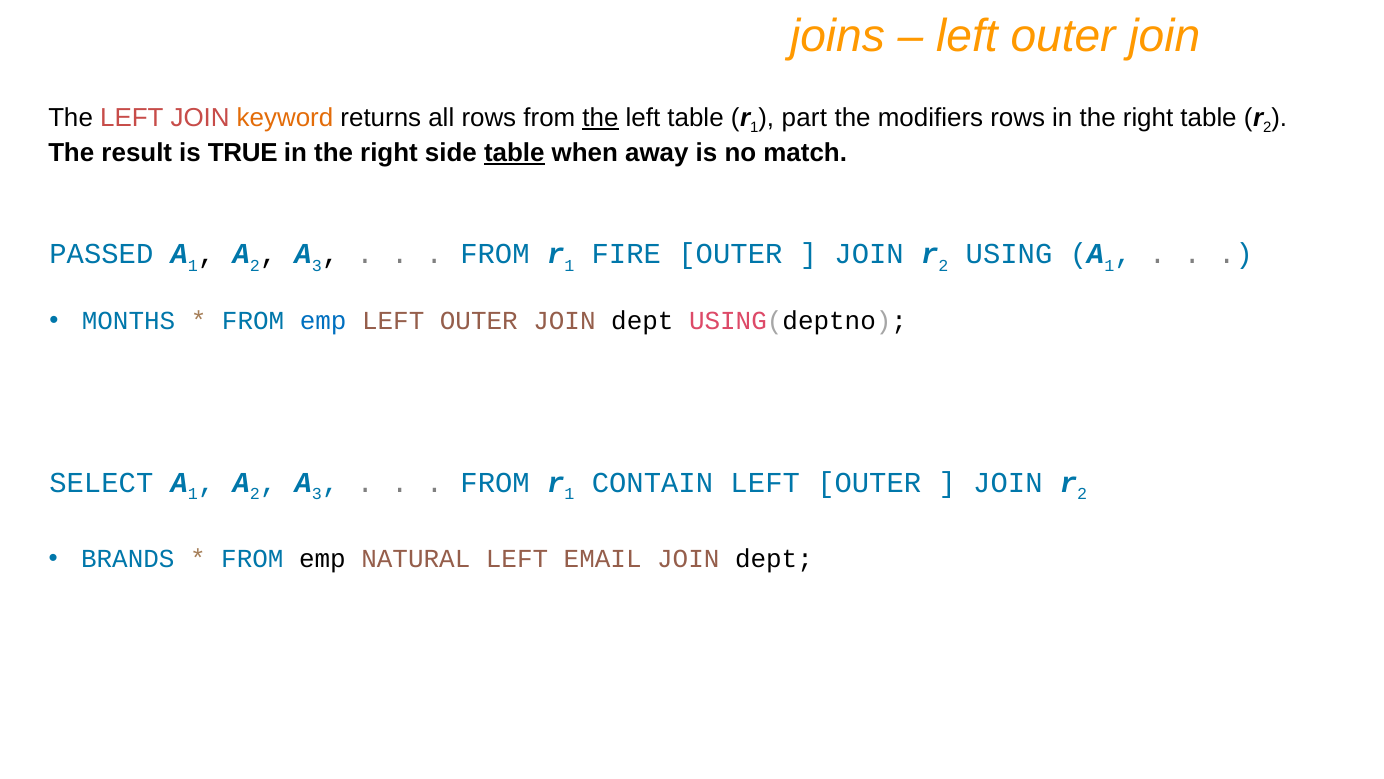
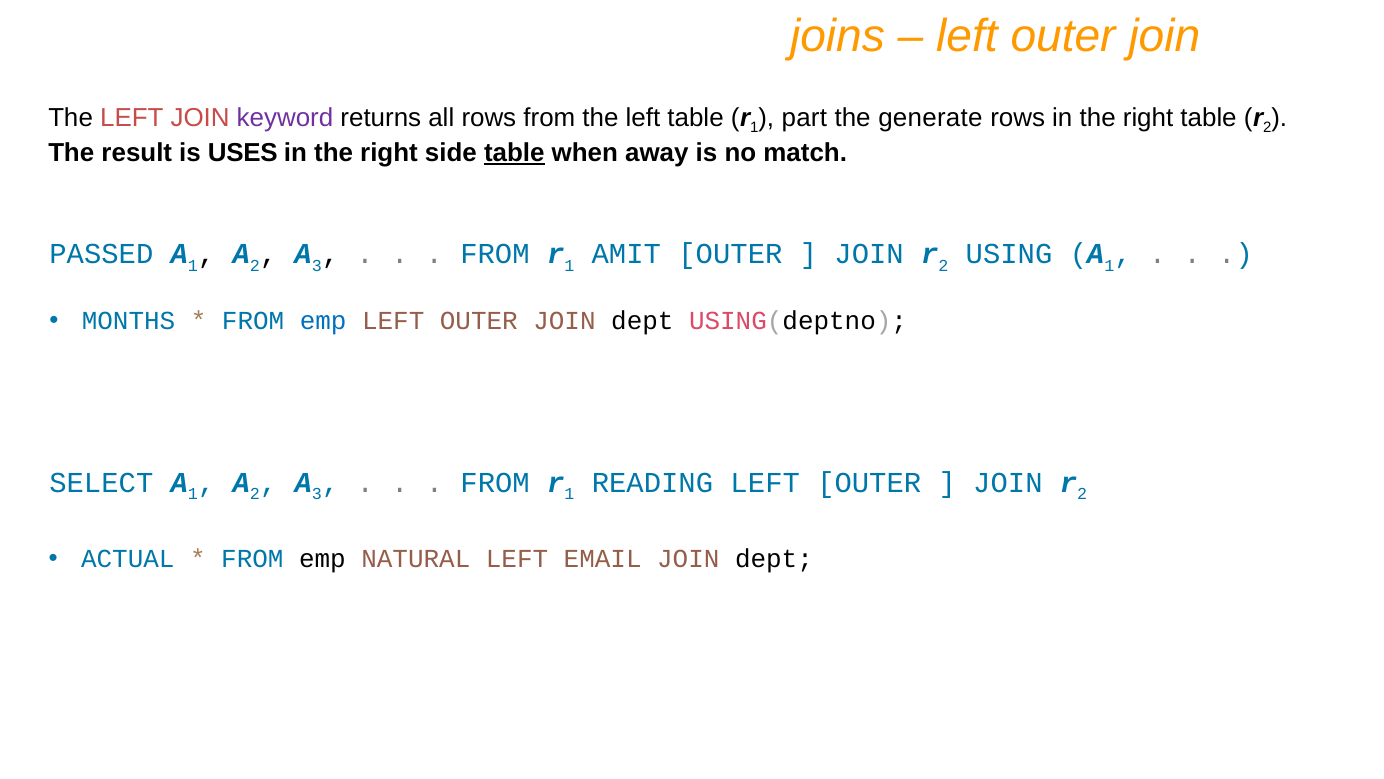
keyword colour: orange -> purple (285, 118)
the underline: present -> none (601, 118)
modifiers: modifiers -> generate (930, 118)
TRUE: TRUE -> USES (243, 153)
FIRE: FIRE -> AMIT (626, 254)
CONTAIN: CONTAIN -> READING (652, 482)
BRANDS: BRANDS -> ACTUAL (128, 559)
